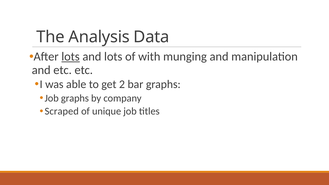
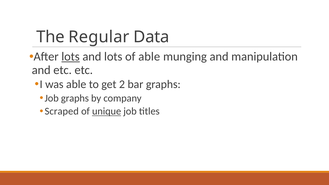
Analysis: Analysis -> Regular (99, 37)
of with: with -> able (149, 57)
unique underline: none -> present (107, 111)
